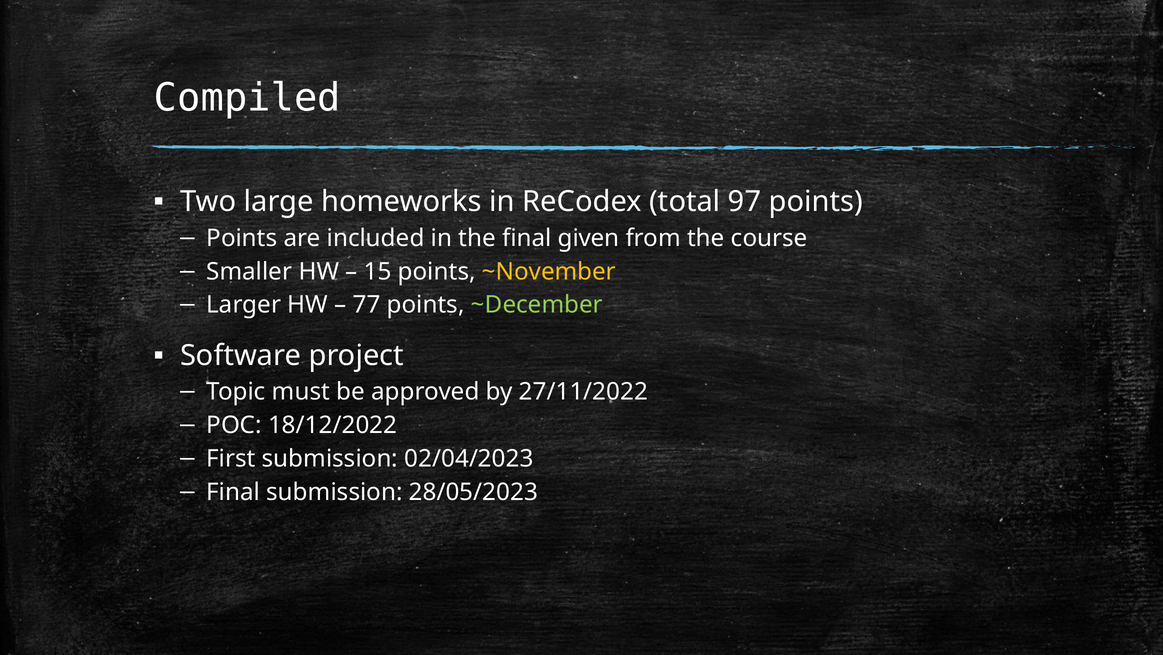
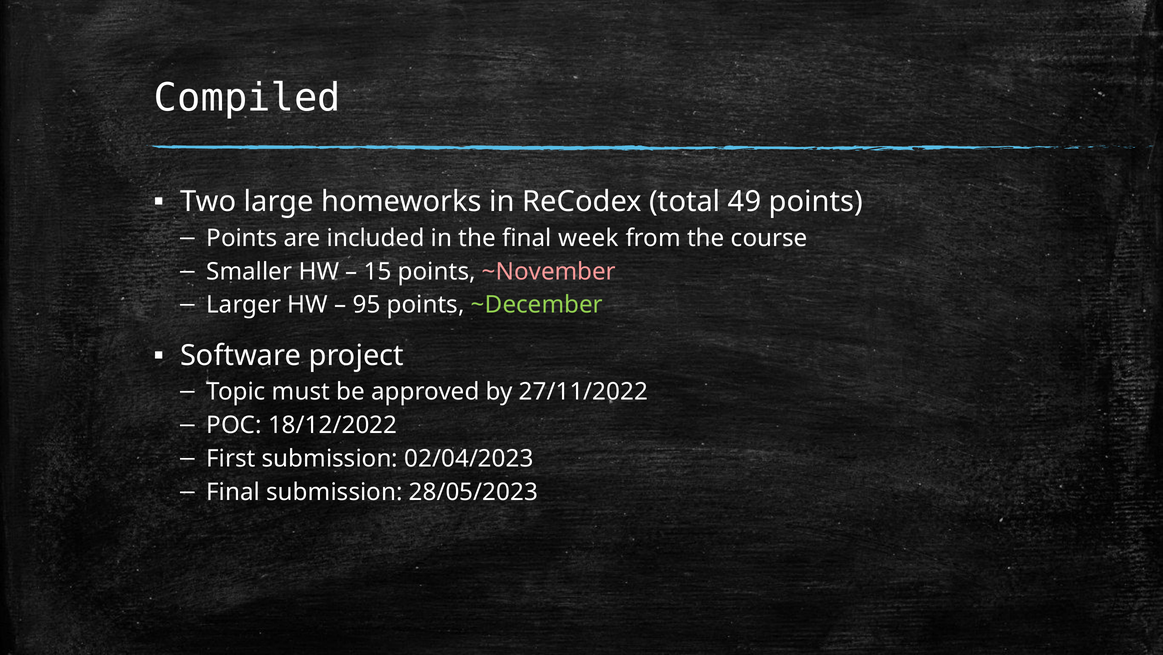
97: 97 -> 49 (745, 202)
given: given -> week (588, 238)
~November colour: yellow -> pink (549, 271)
77: 77 -> 95 (367, 305)
